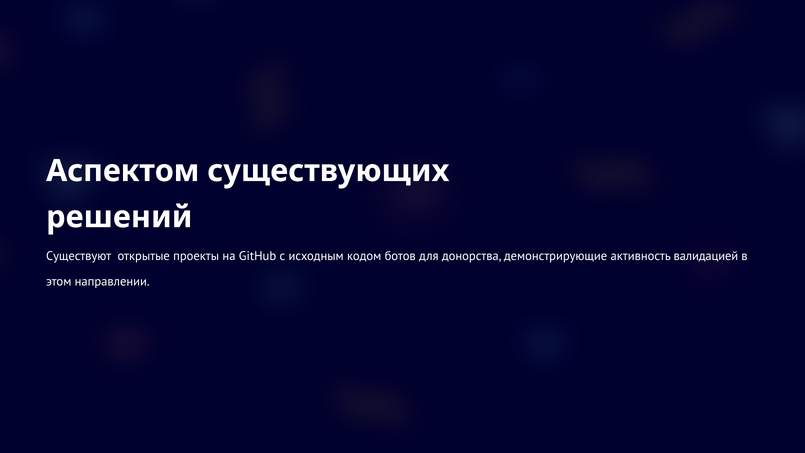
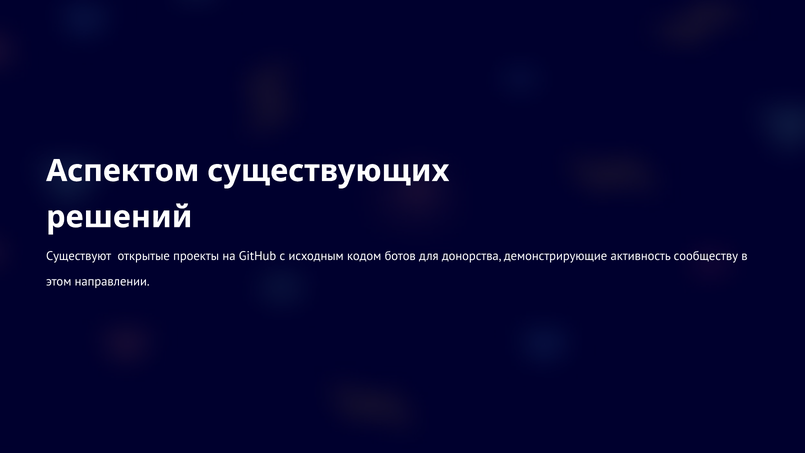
валидацией: валидацией -> сообществу (706, 256)
